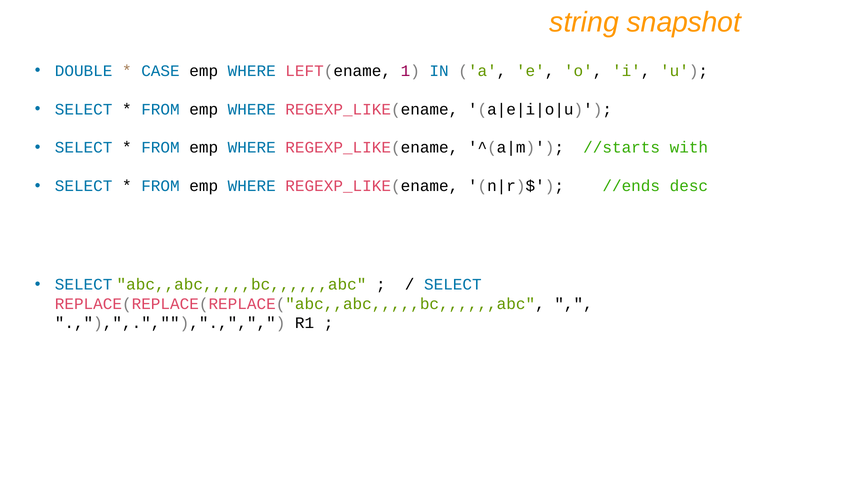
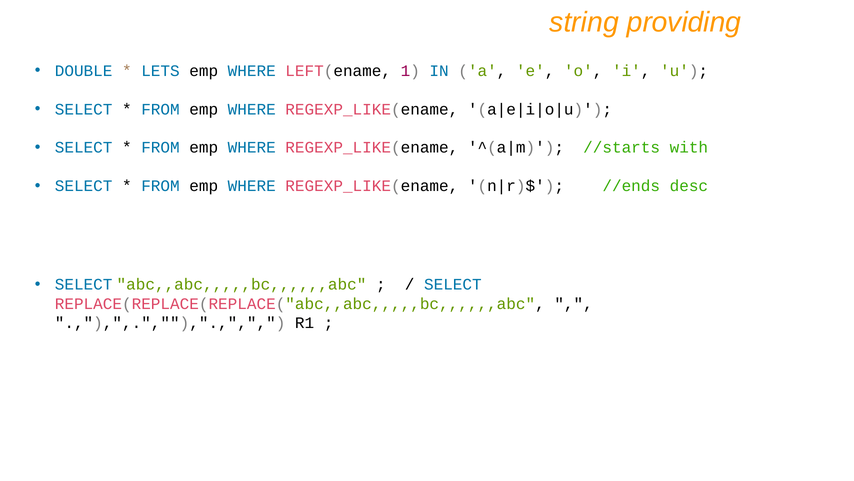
snapshot: snapshot -> providing (684, 22)
CASE: CASE -> LETS (160, 71)
